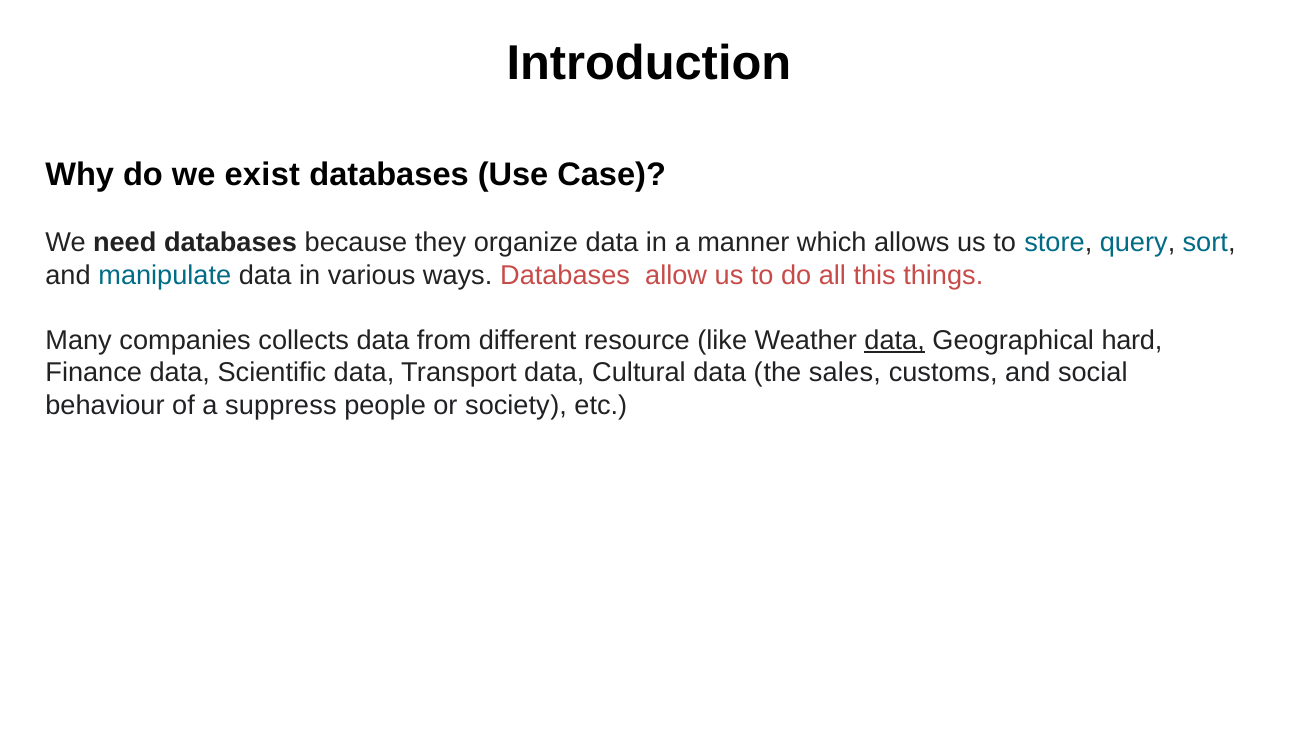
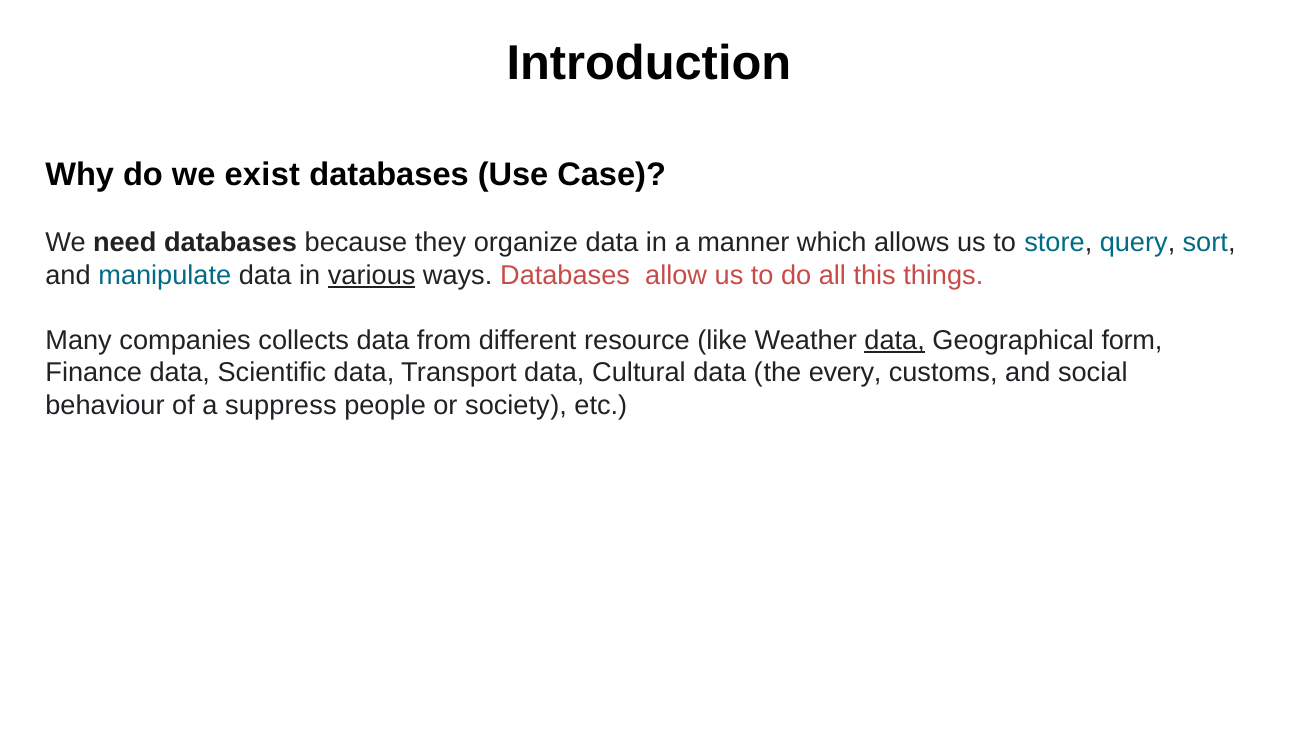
various underline: none -> present (372, 275)
hard: hard -> form (1132, 340)
sales: sales -> every (845, 373)
